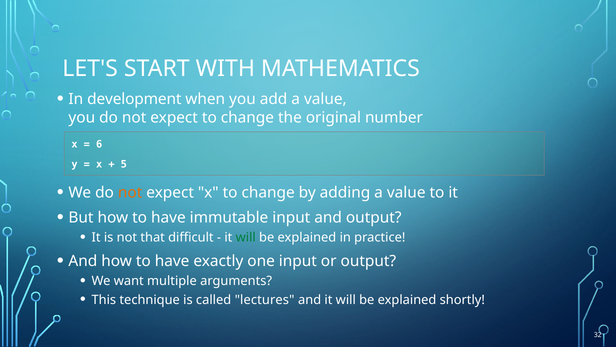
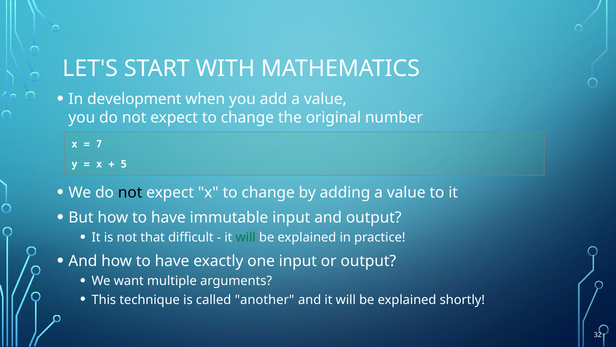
6: 6 -> 7 (99, 144)
not colour: orange -> black (130, 192)
lectures: lectures -> another (265, 299)
